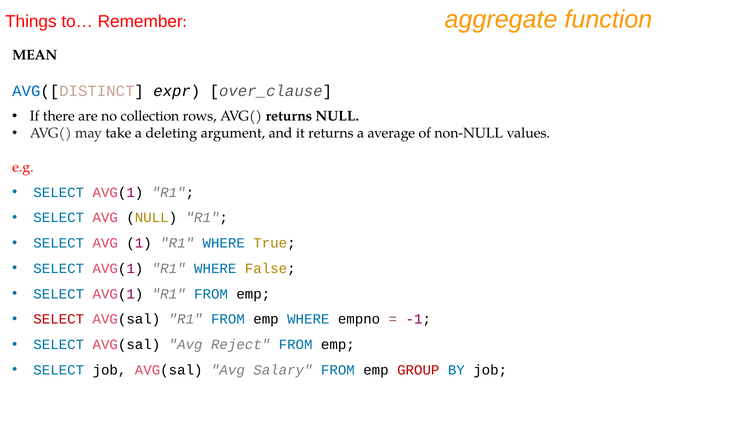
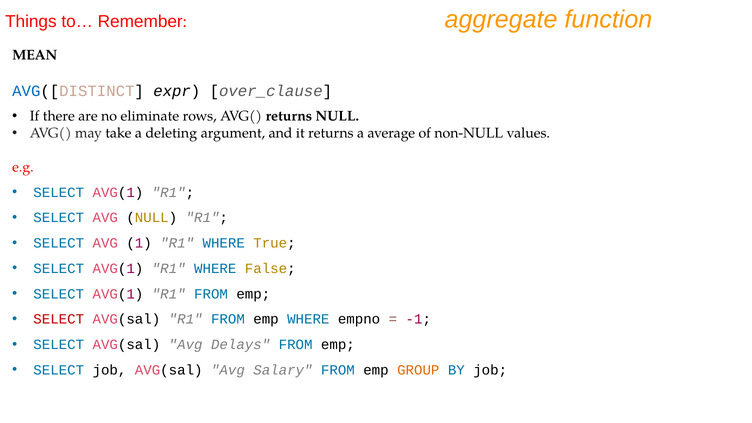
collection: collection -> eliminate (150, 116)
Reject: Reject -> Delays (241, 345)
GROUP colour: red -> orange (418, 370)
